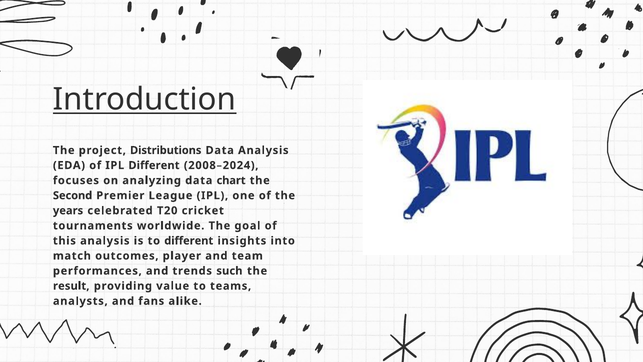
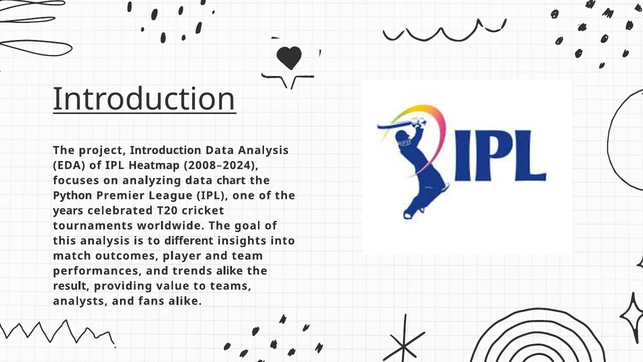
project Distributions: Distributions -> Introduction (166, 150)
IPL Different: Different -> Heatmap (154, 165)
Second: Second -> Python (73, 195)
trends such: such -> alike (230, 271)
